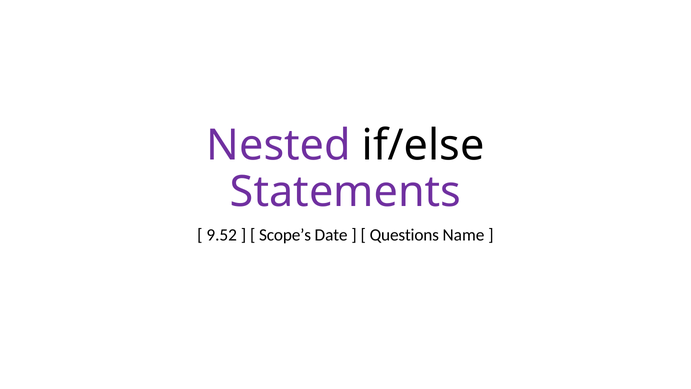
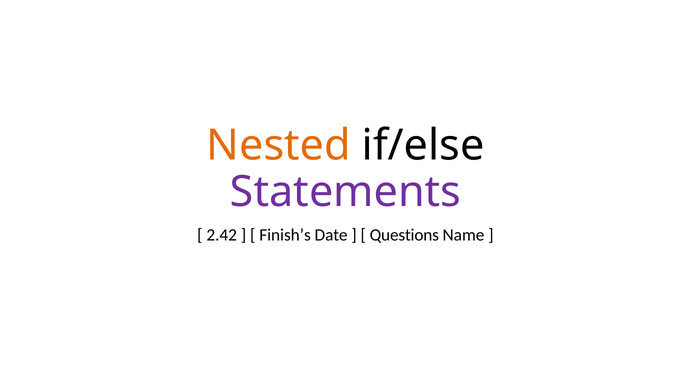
Nested colour: purple -> orange (279, 145)
9.52: 9.52 -> 2.42 (222, 235)
Scope’s: Scope’s -> Finish’s (285, 235)
